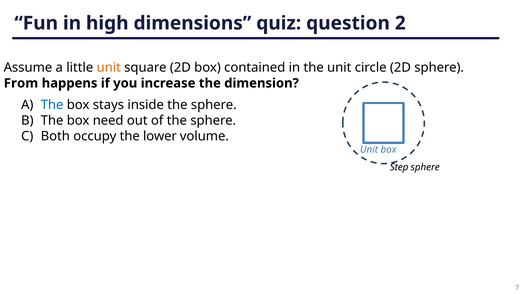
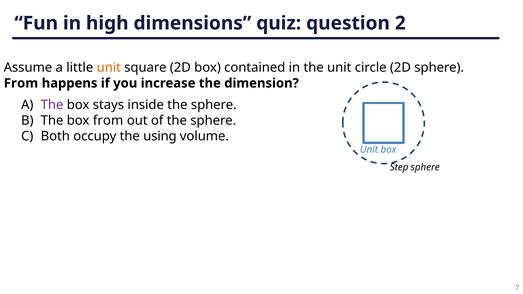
The colour: blue -> purple (52, 105)
box need: need -> from (108, 120)
lower: lower -> using (160, 136)
